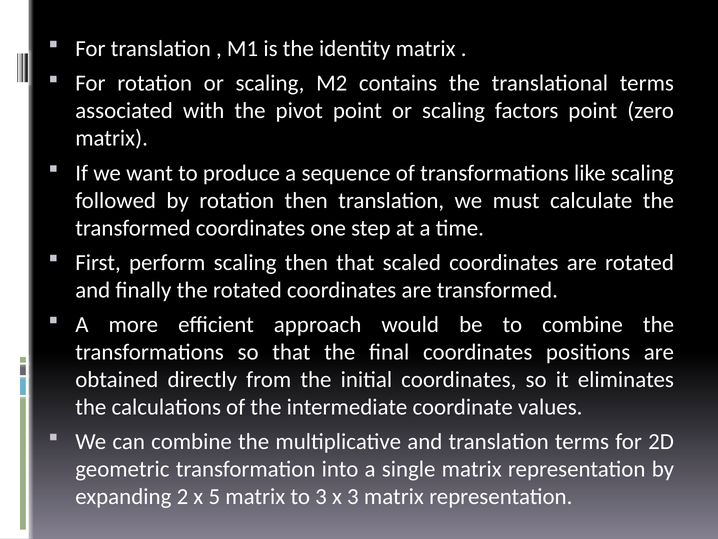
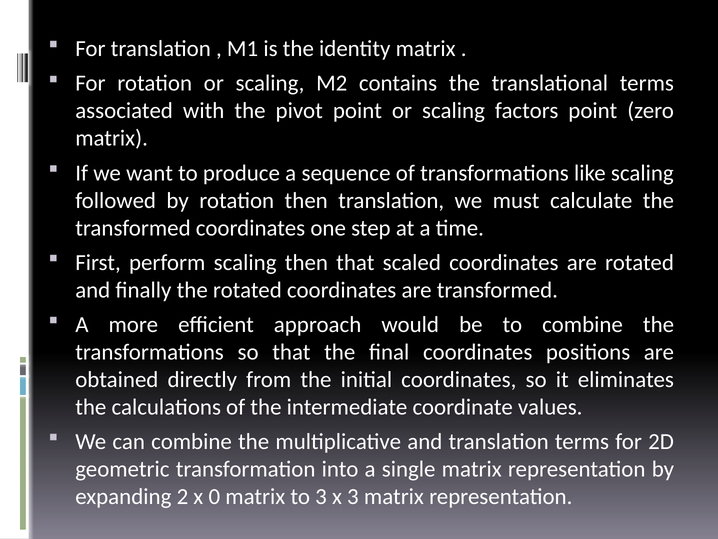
5: 5 -> 0 (214, 496)
